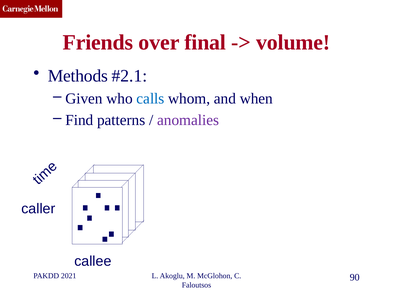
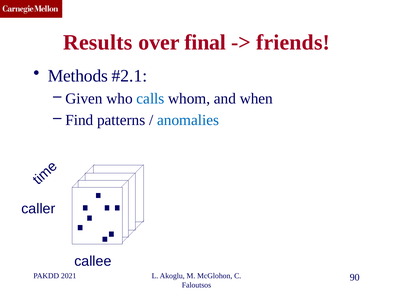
Friends: Friends -> Results (98, 42)
volume: volume -> friends (293, 42)
anomalies colour: purple -> blue (188, 120)
